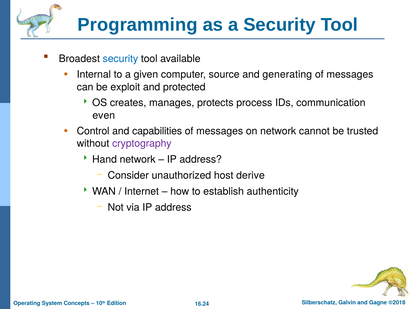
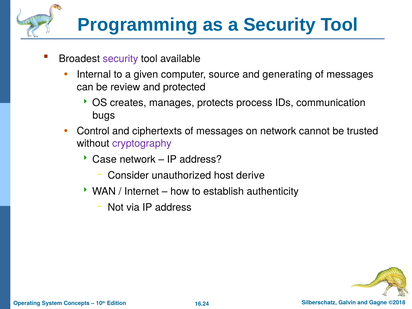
security colour: blue -> purple (120, 59)
exploit: exploit -> review (125, 87)
even: even -> bugs (104, 115)
capabilities: capabilities -> ciphertexts (157, 131)
Hand: Hand -> Case (104, 160)
